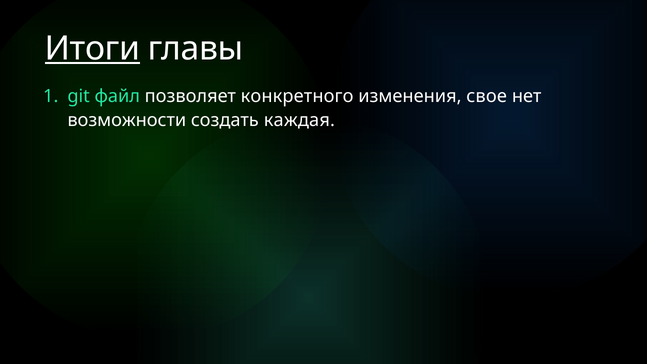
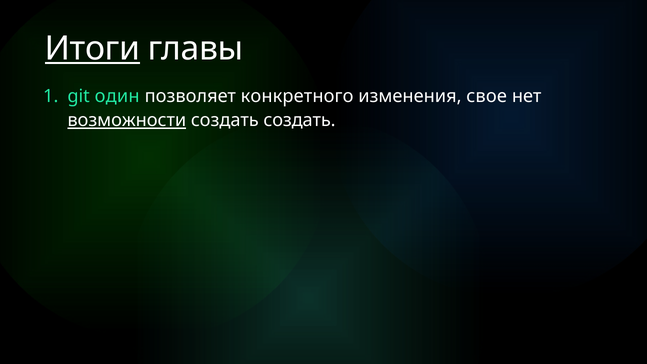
файл: файл -> один (117, 96)
возможности underline: none -> present (127, 120)
создать каждая: каждая -> создать (300, 120)
